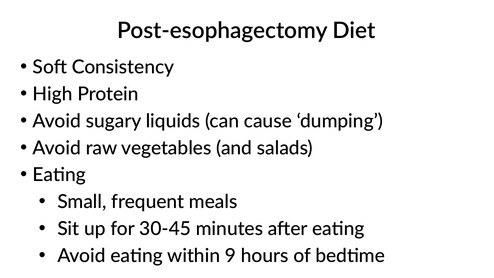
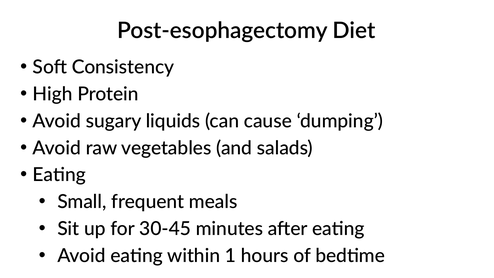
9: 9 -> 1 (230, 256)
